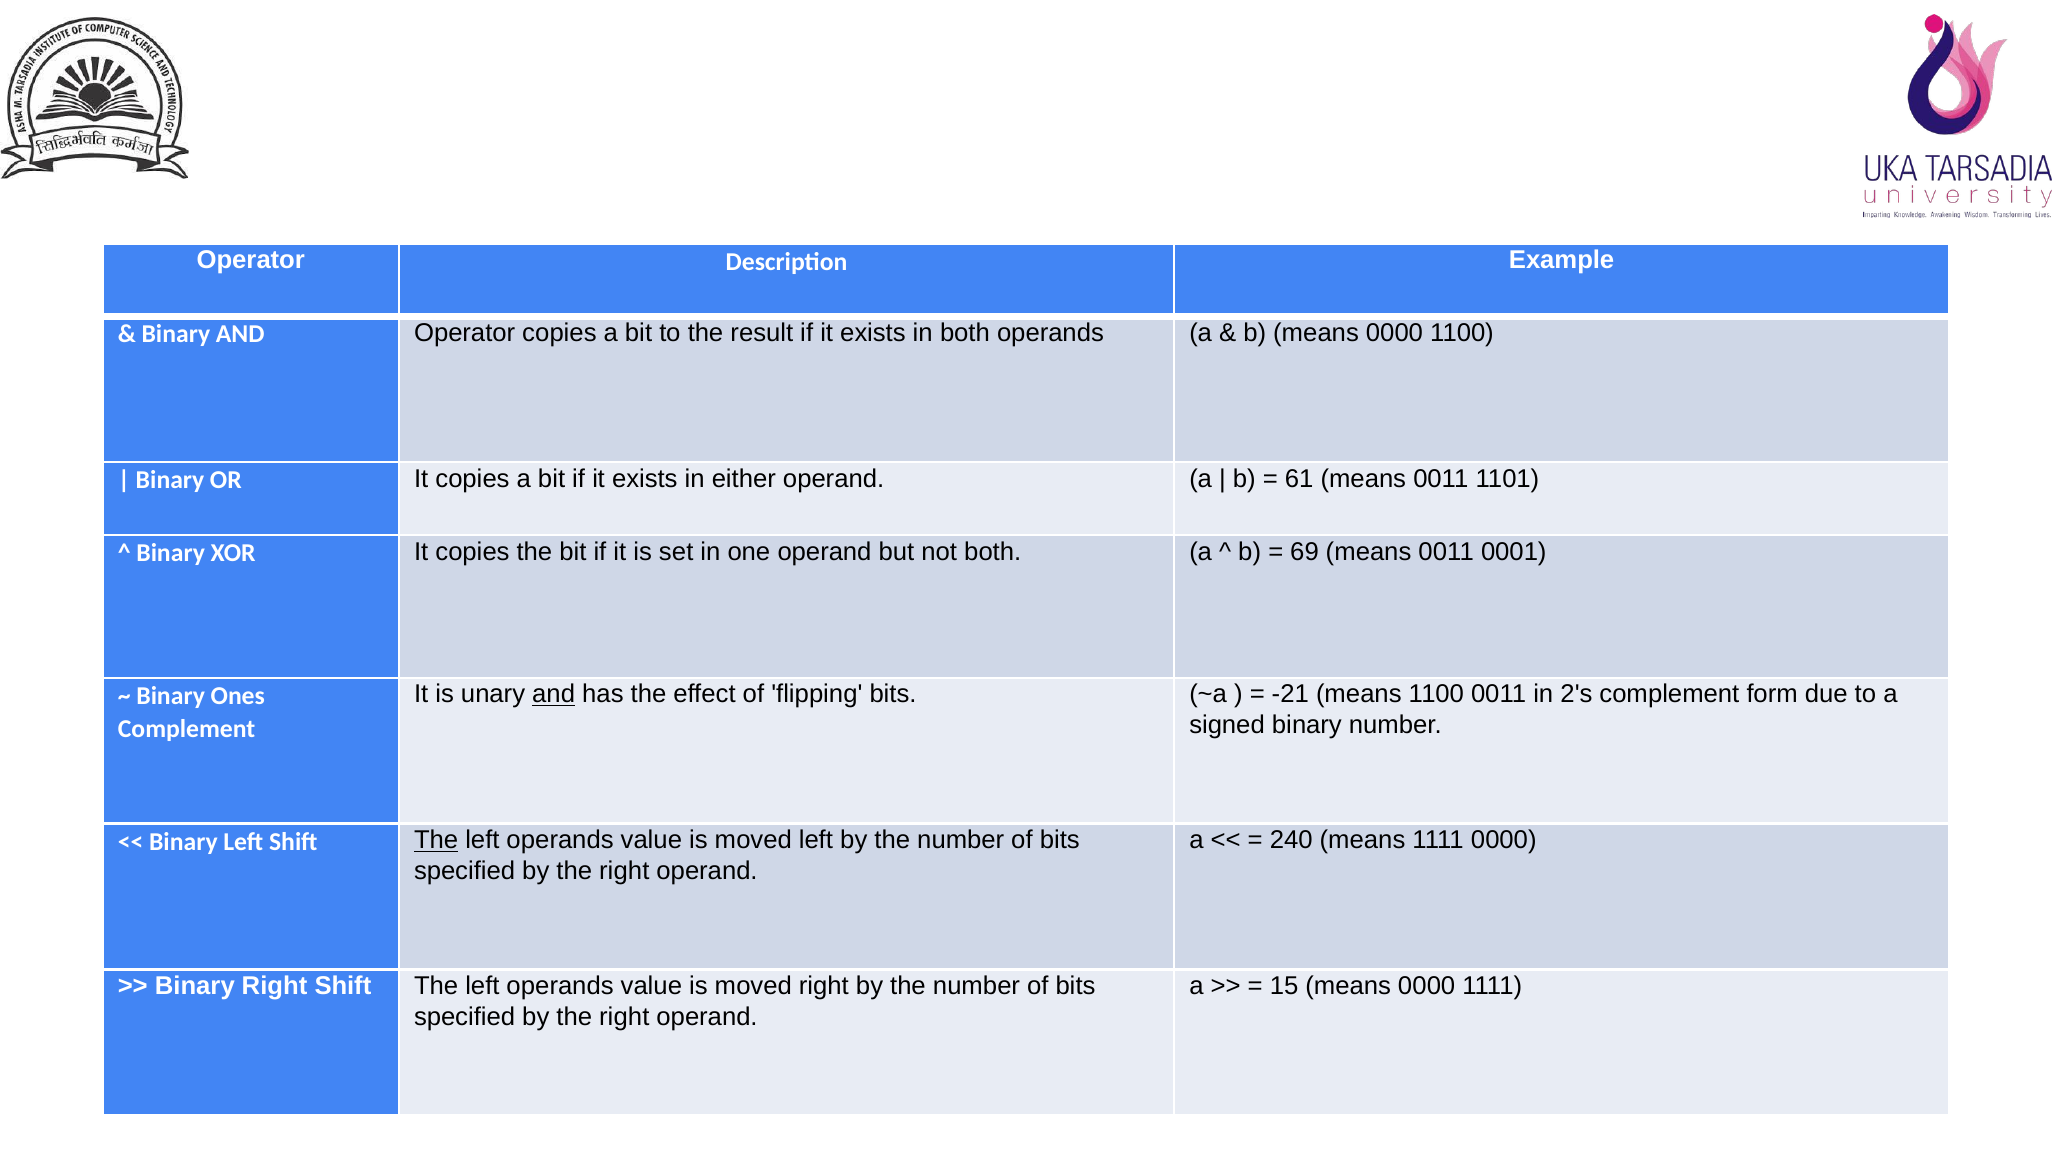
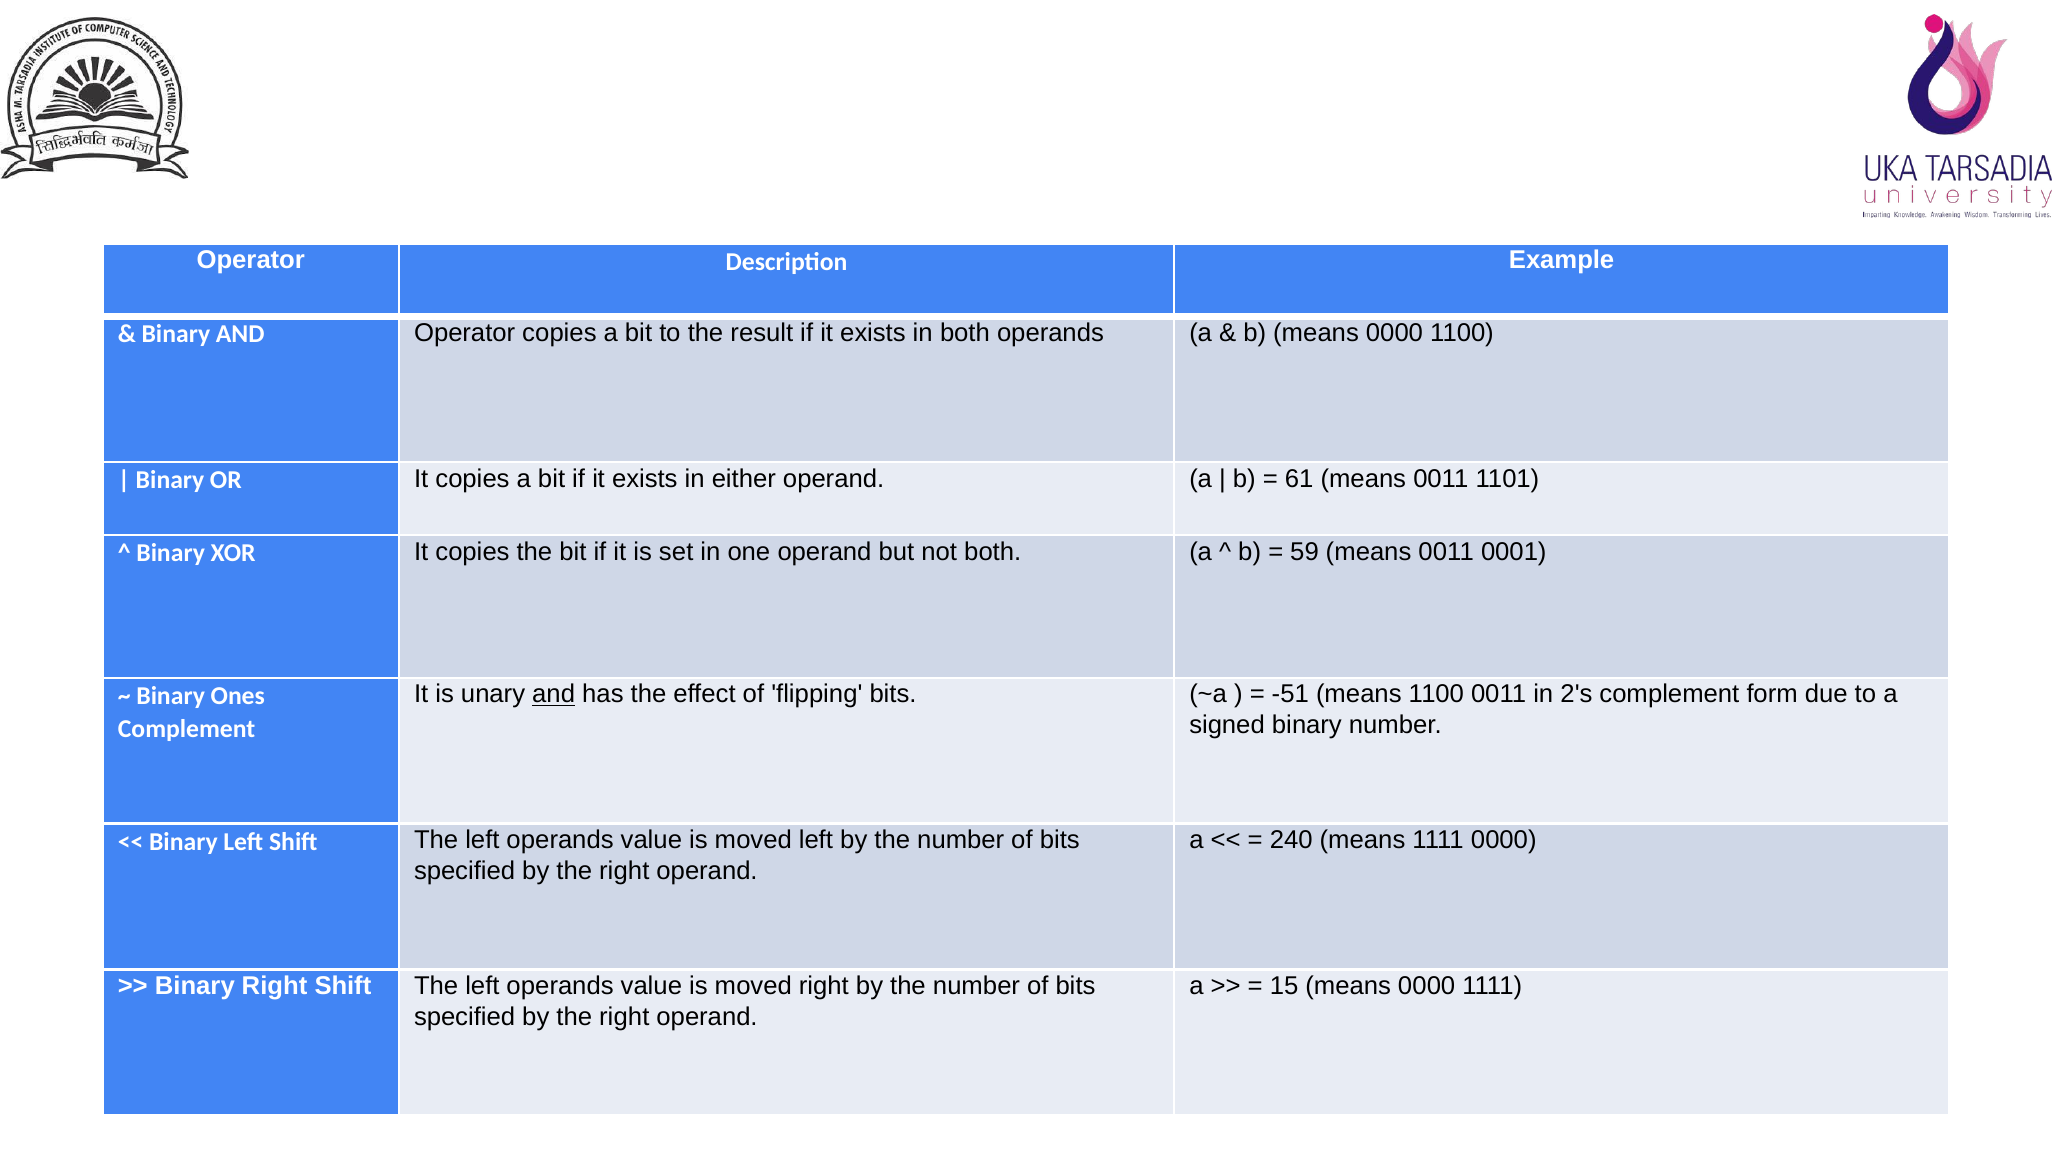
69: 69 -> 59 (1304, 552)
-21: -21 -> -51 (1290, 695)
The underline: present -> none (436, 841)
